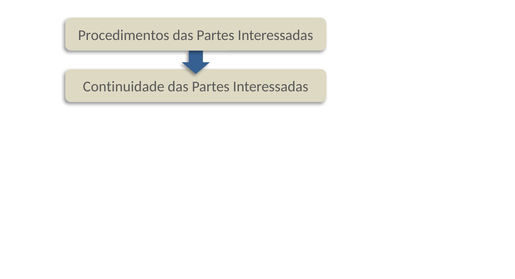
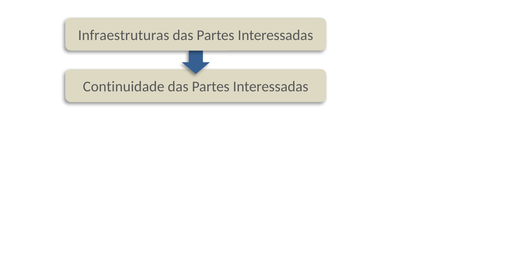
Procedimentos: Procedimentos -> Infraestruturas (124, 35)
